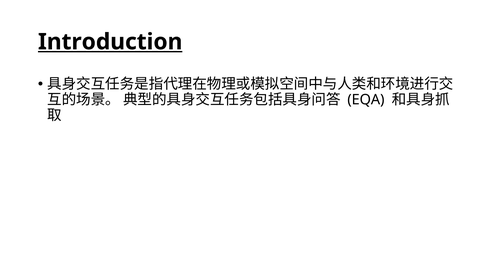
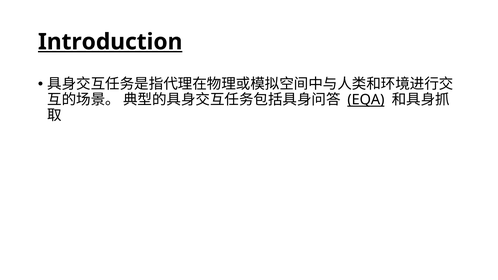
EQA underline: none -> present (366, 100)
